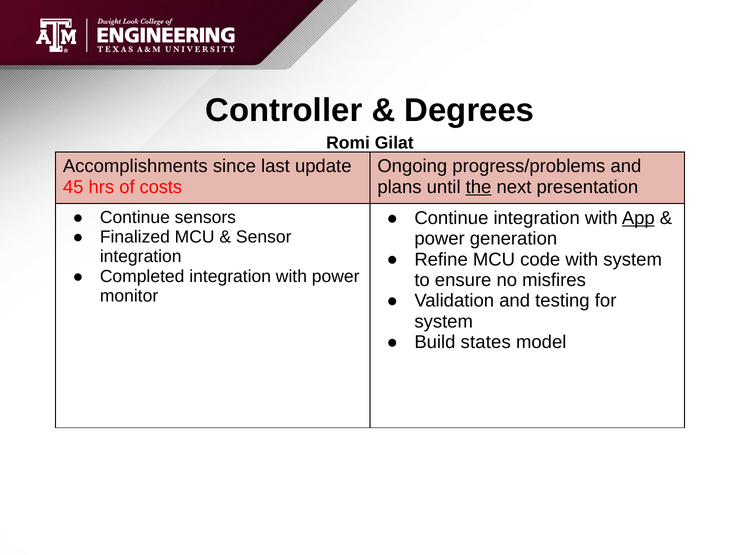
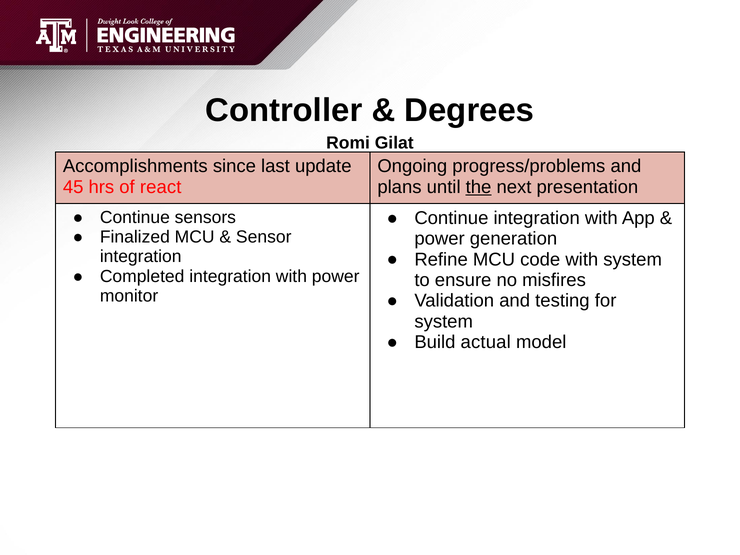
costs: costs -> react (161, 187)
App underline: present -> none (638, 218)
states: states -> actual (486, 342)
